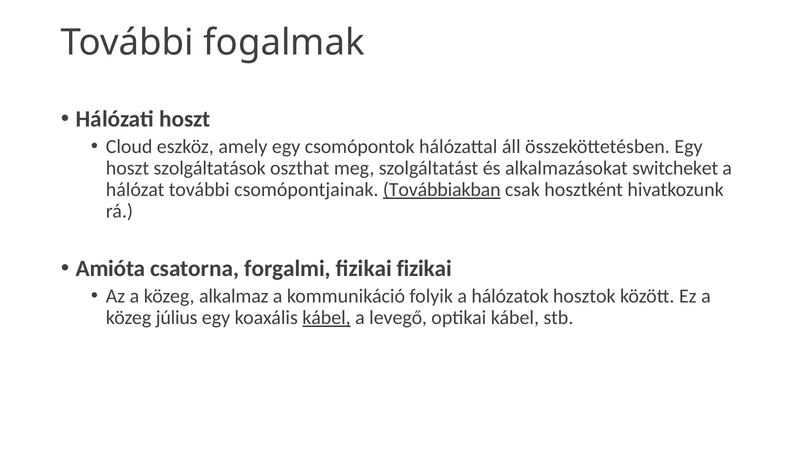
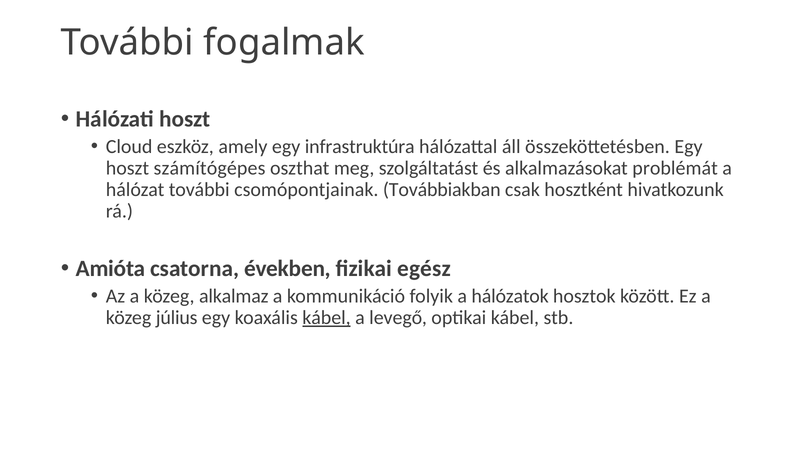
csomópontok: csomópontok -> infrastruktúra (360, 147)
szolgáltatások: szolgáltatások -> számítógépes (210, 168)
switcheket: switcheket -> problémát (675, 168)
Továbbiakban underline: present -> none (442, 190)
forgalmi: forgalmi -> években (288, 269)
fizikai fizikai: fizikai -> egész (424, 269)
